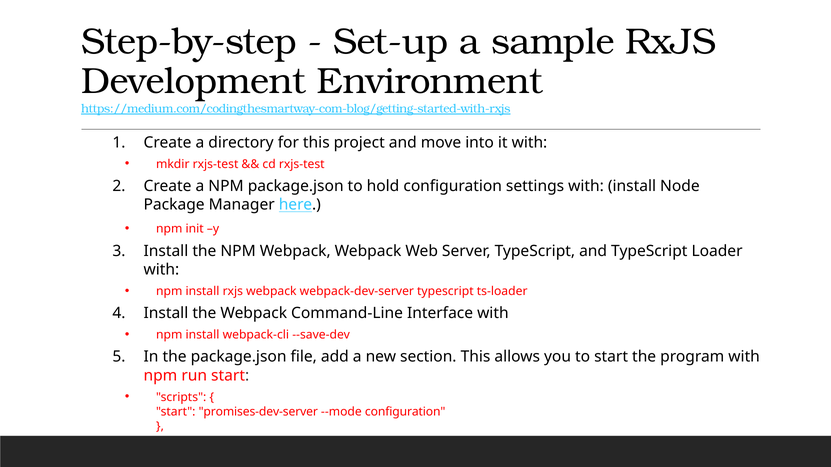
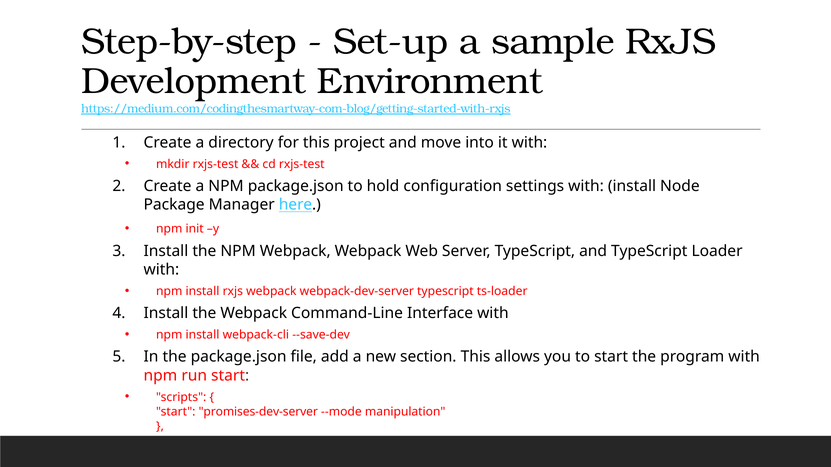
--mode configuration: configuration -> manipulation (405, 412)
